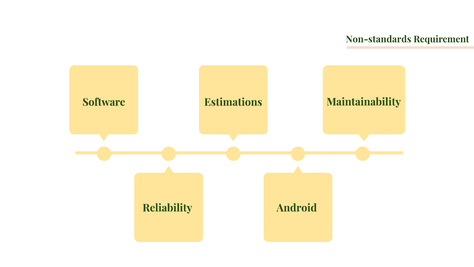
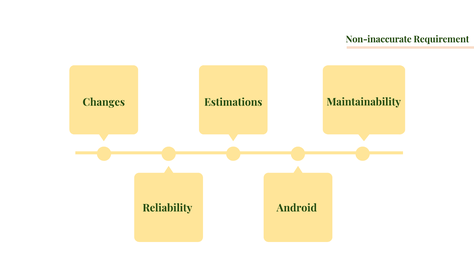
Non-standards: Non-standards -> Non-inaccurate (379, 39)
Software: Software -> Changes (104, 102)
